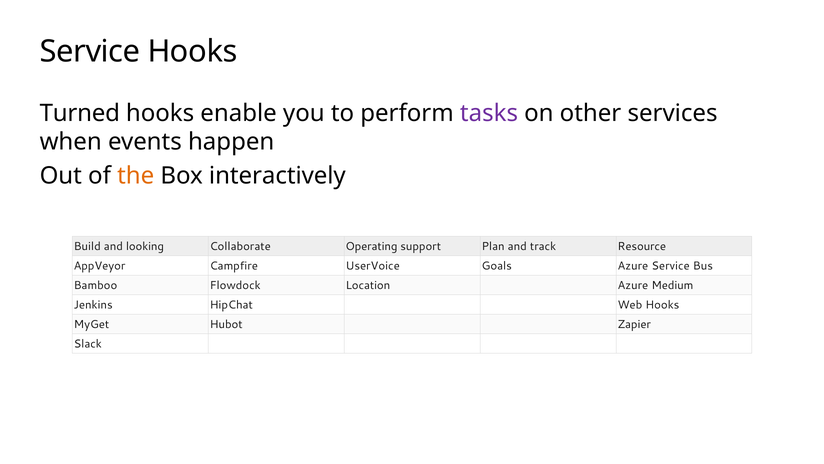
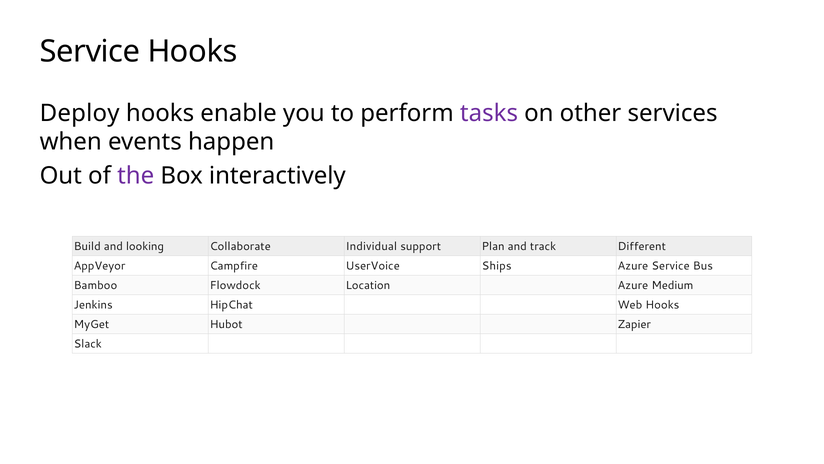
Turned: Turned -> Deploy (80, 113)
the colour: orange -> purple (136, 176)
Operating: Operating -> Individual (371, 246)
Resource: Resource -> Different (642, 246)
Goals: Goals -> Ships (497, 266)
